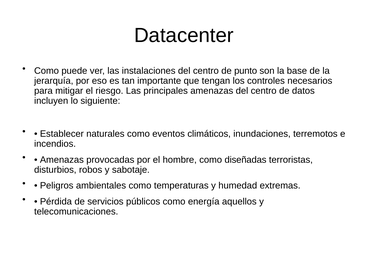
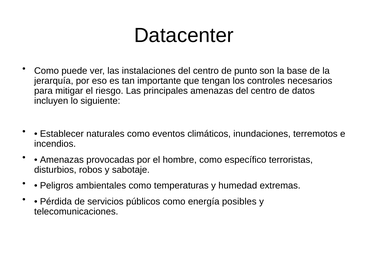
diseñadas: diseñadas -> específico (245, 160)
aquellos: aquellos -> posibles (239, 202)
